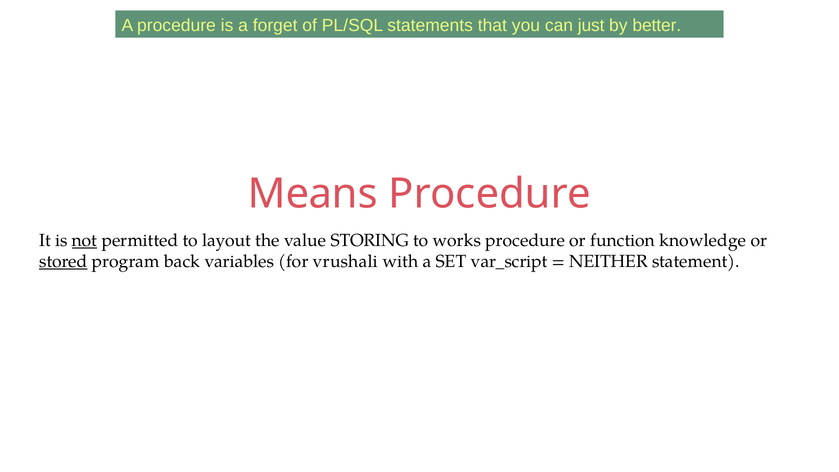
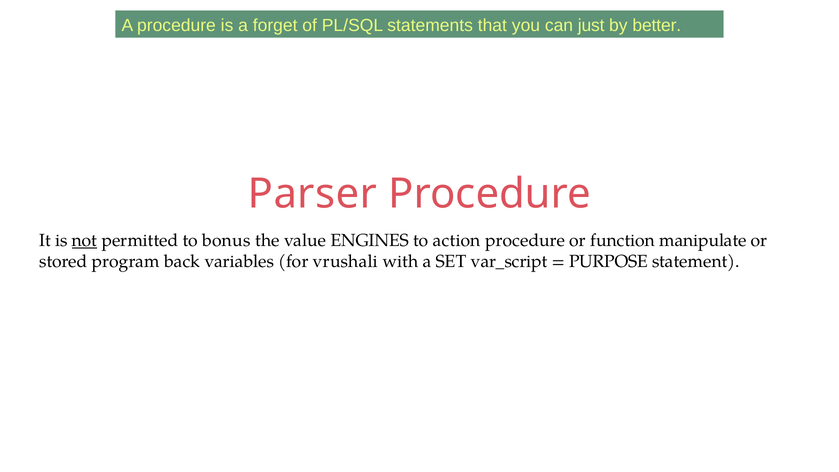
Means: Means -> Parser (312, 194)
layout: layout -> bonus (226, 240)
STORING: STORING -> ENGINES (370, 240)
works: works -> action (457, 240)
knowledge: knowledge -> manipulate (703, 240)
stored underline: present -> none (63, 261)
NEITHER: NEITHER -> PURPOSE (609, 261)
